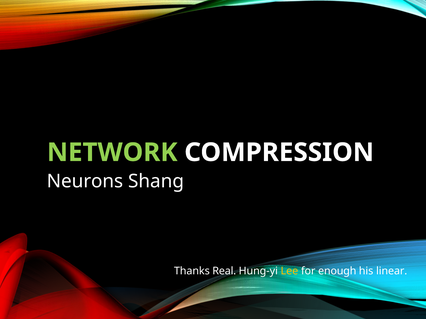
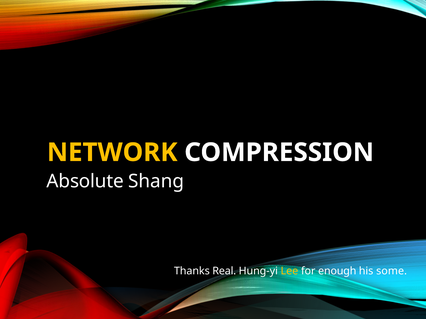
NETWORK colour: light green -> yellow (112, 153)
Neurons: Neurons -> Absolute (85, 181)
linear: linear -> some (392, 271)
